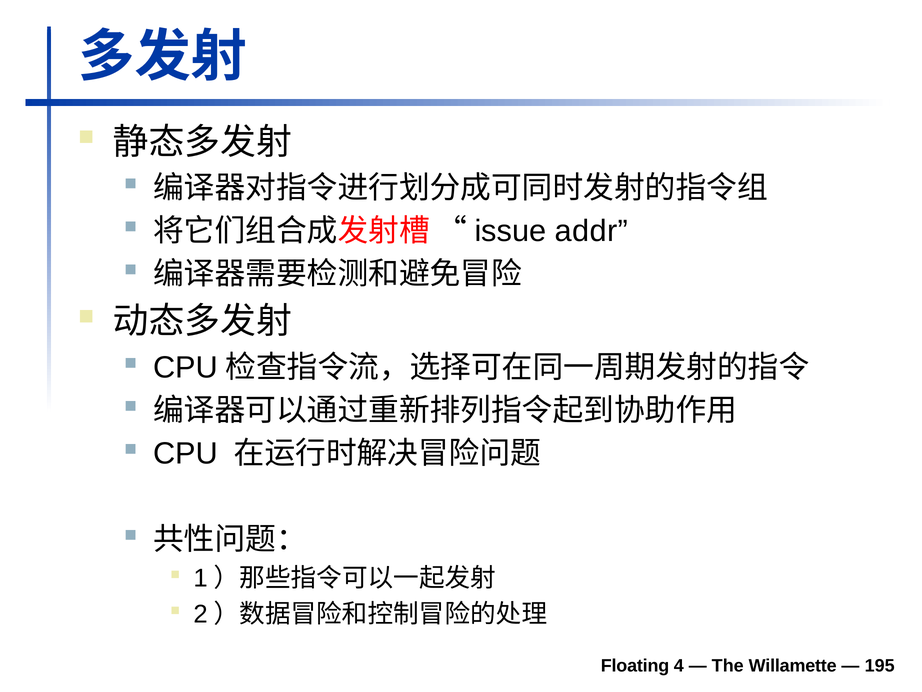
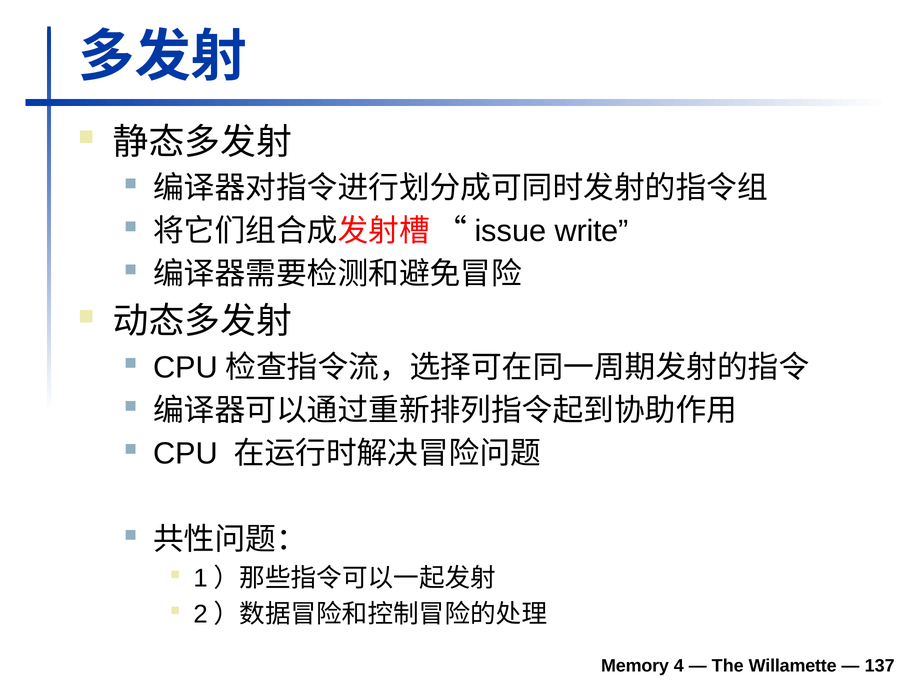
addr: addr -> write (592, 231)
Floating: Floating -> Memory (635, 666)
195: 195 -> 137 (880, 666)
